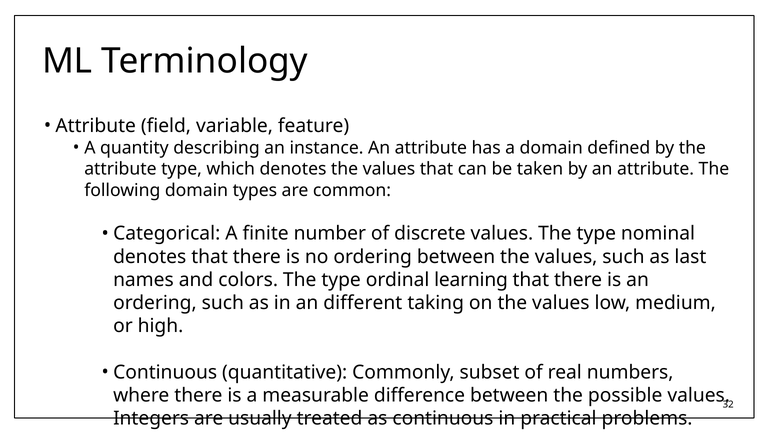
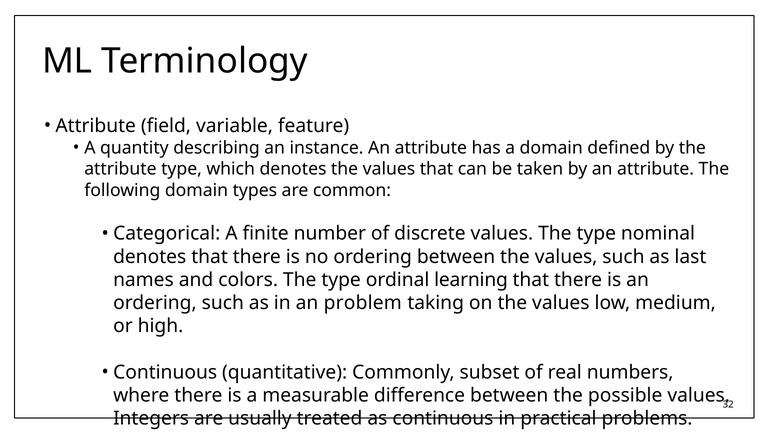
different: different -> problem (363, 303)
